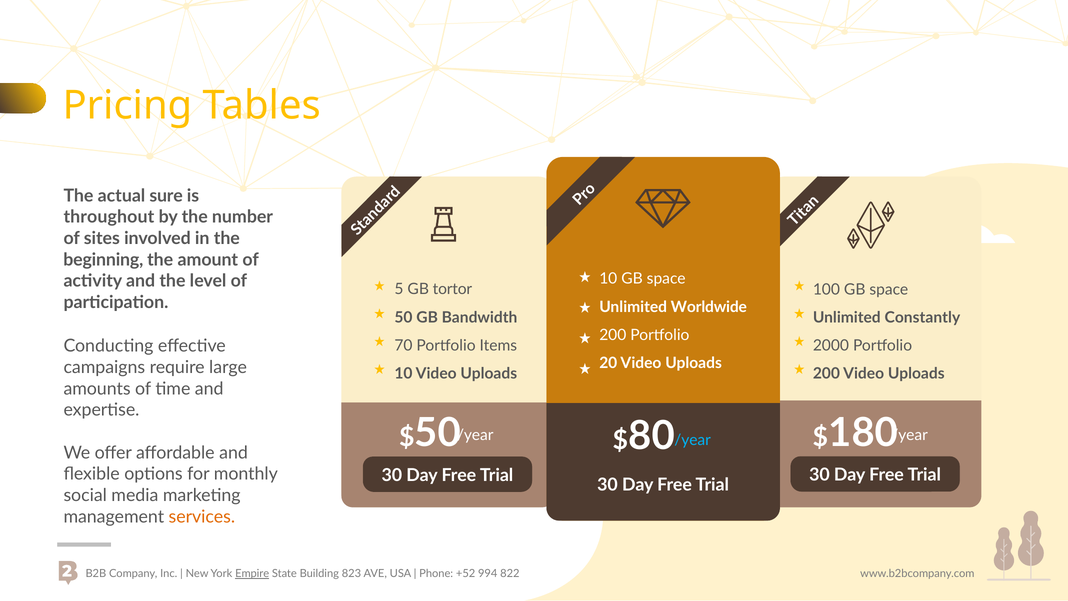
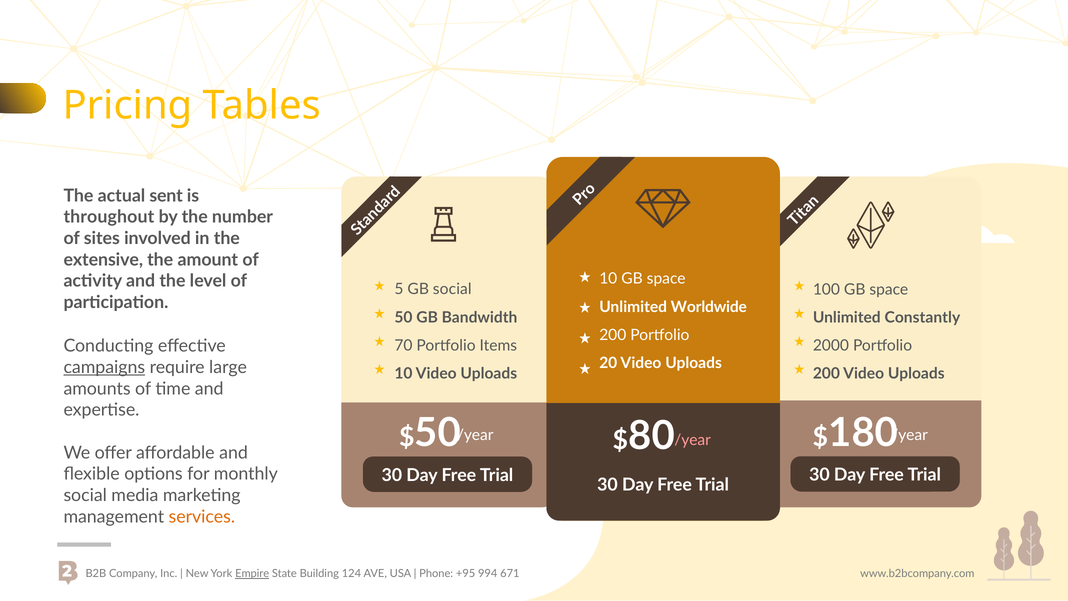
sure: sure -> sent (166, 196)
beginning: beginning -> extensive (103, 260)
GB tortor: tortor -> social (452, 289)
campaigns underline: none -> present (104, 367)
/year colour: light blue -> pink (693, 440)
823: 823 -> 124 (351, 574)
+52: +52 -> +95 (466, 574)
822: 822 -> 671 (510, 574)
